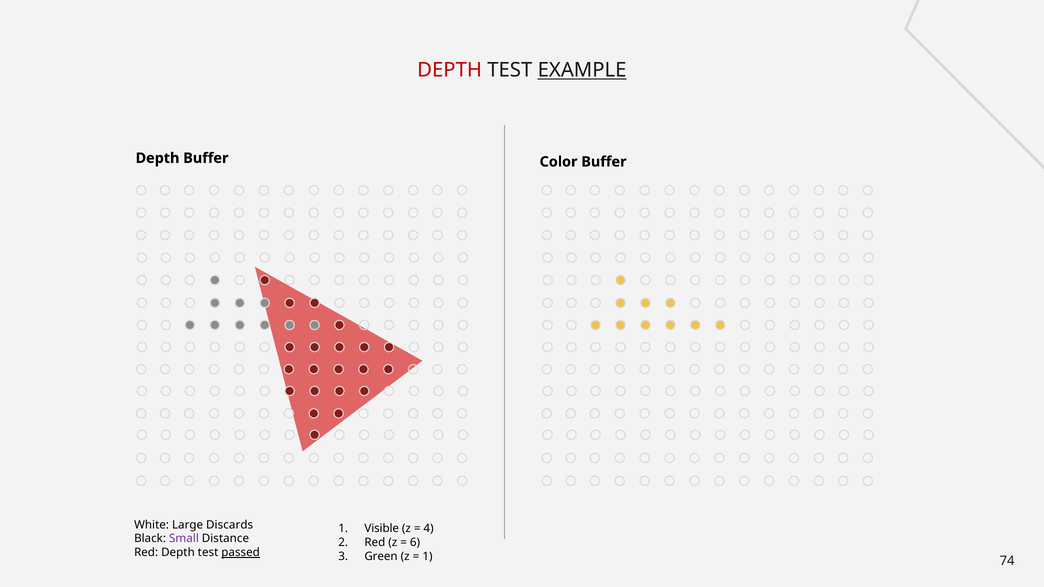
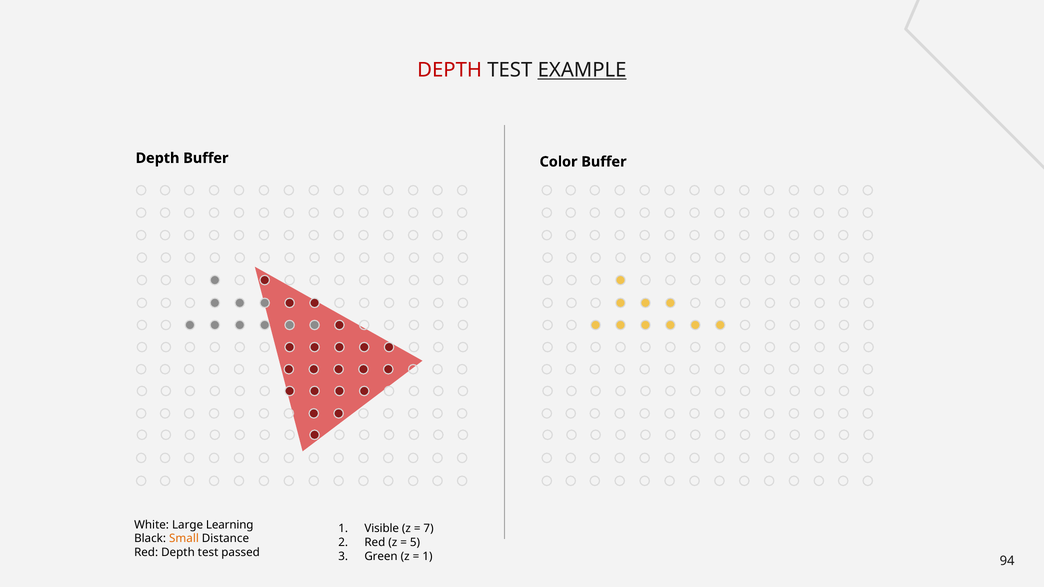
Discards: Discards -> Learning (230, 525)
4: 4 -> 7 (429, 529)
Small colour: purple -> orange (184, 539)
6: 6 -> 5 (415, 543)
passed underline: present -> none (241, 553)
74: 74 -> 94 (1007, 561)
